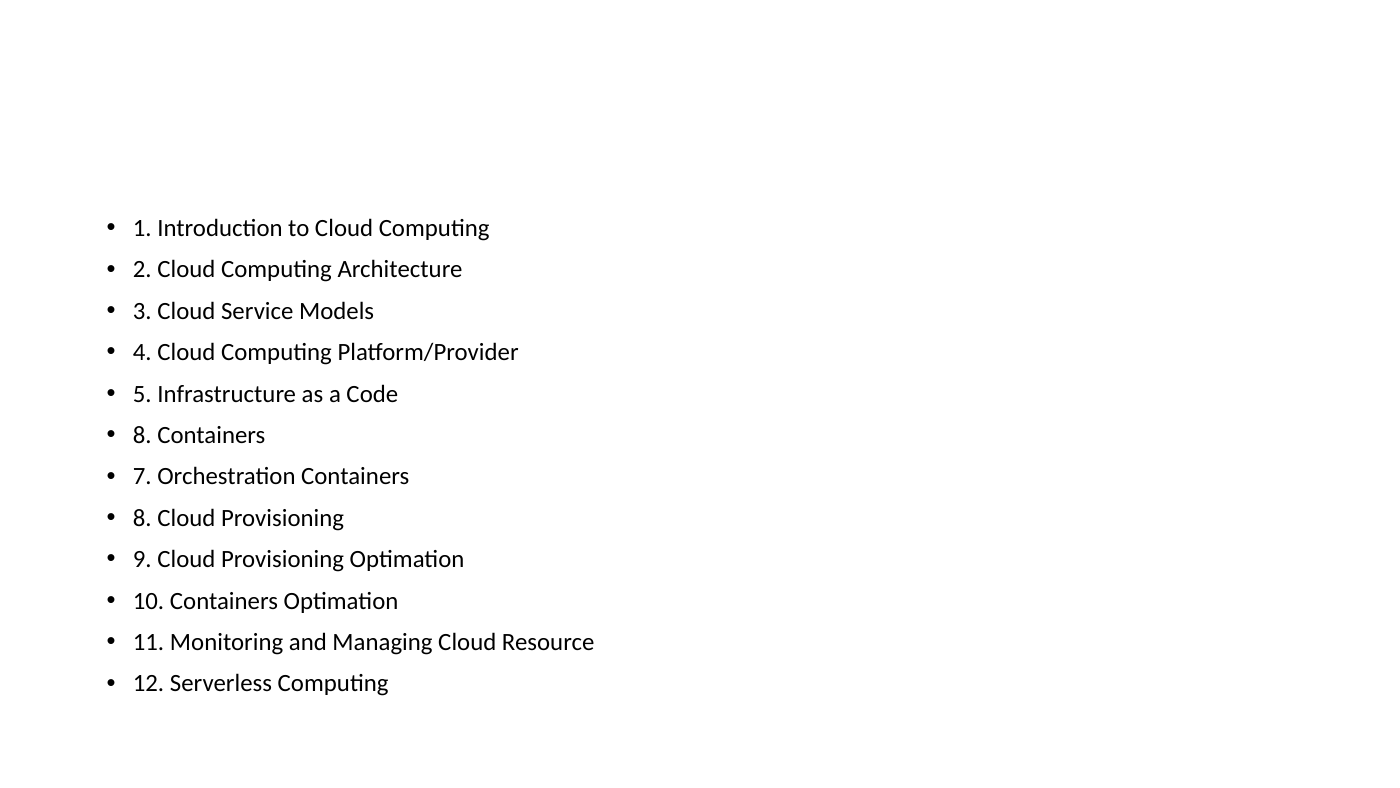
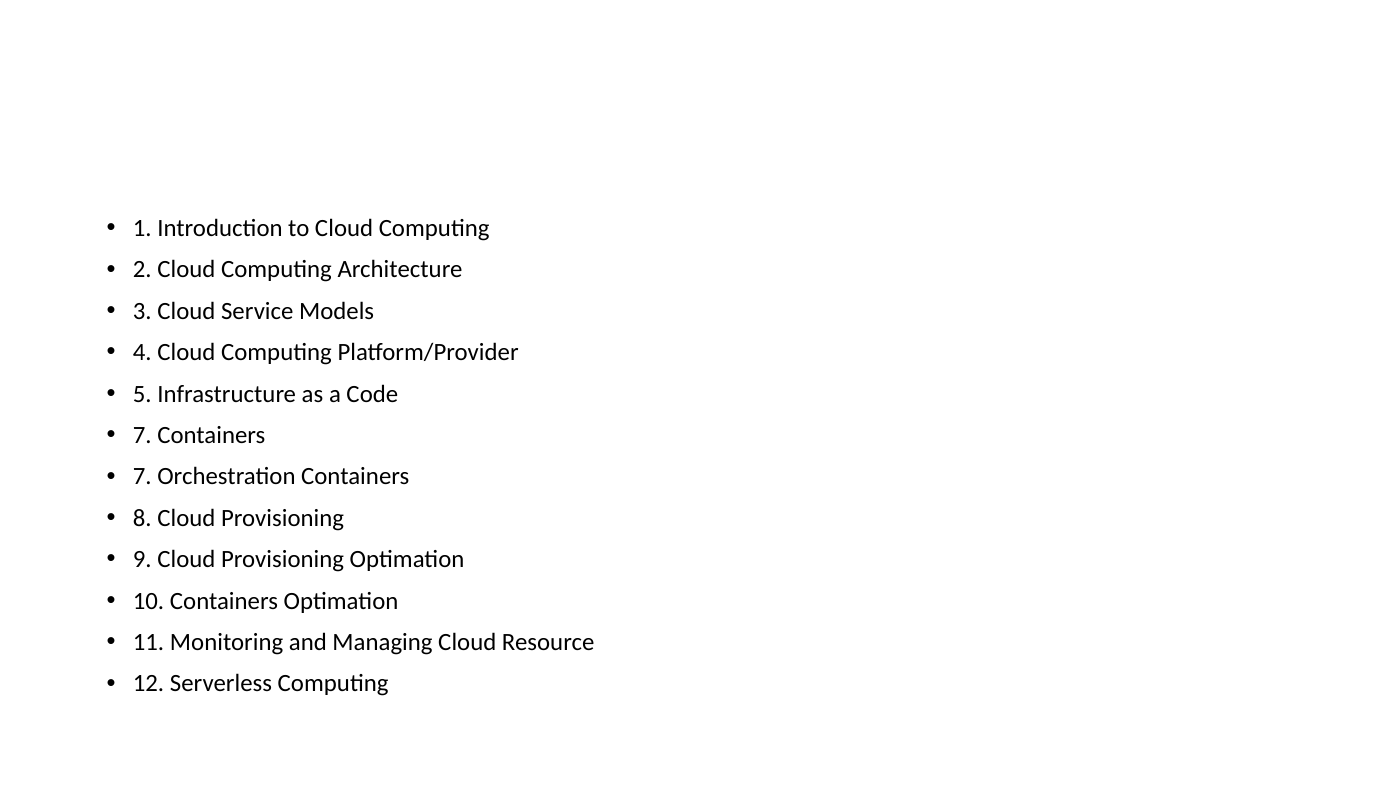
8: 8 -> 7 (142, 435)
